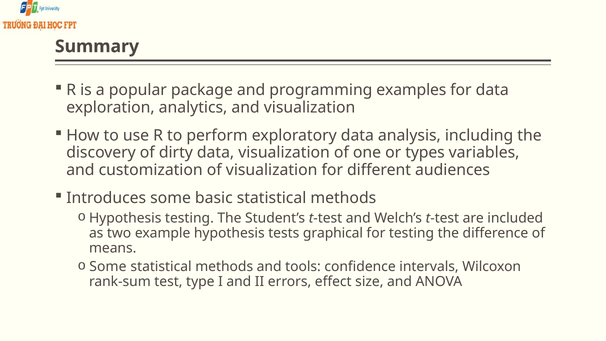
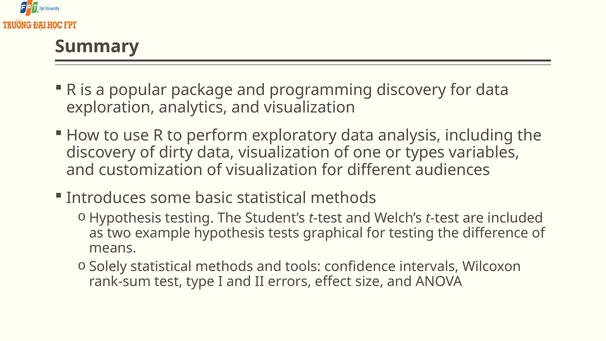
programming examples: examples -> discovery (411, 90)
Some: Some -> Solely (108, 267)
